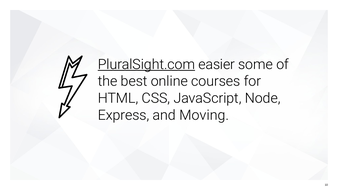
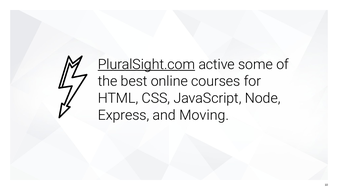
easier: easier -> active (217, 64)
